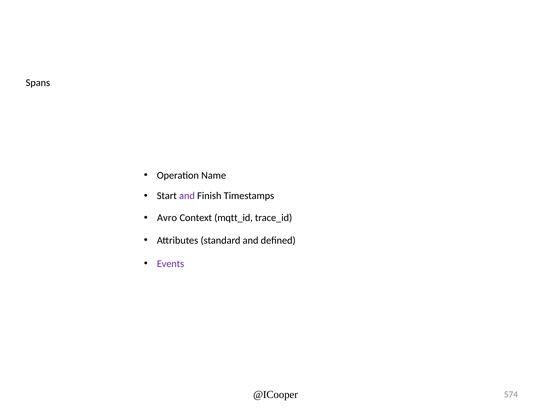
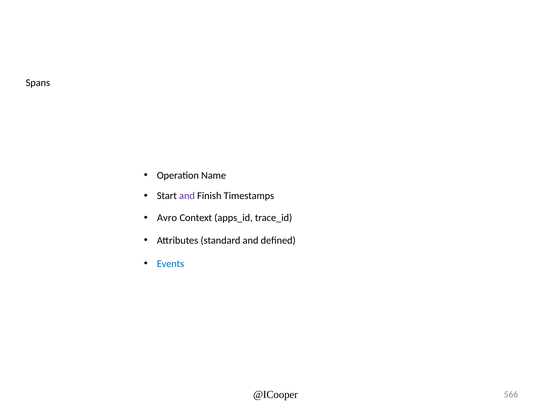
mqtt_id: mqtt_id -> apps_id (234, 218)
Events colour: purple -> blue (170, 264)
574: 574 -> 566 (511, 395)
